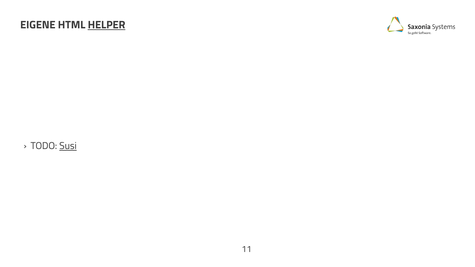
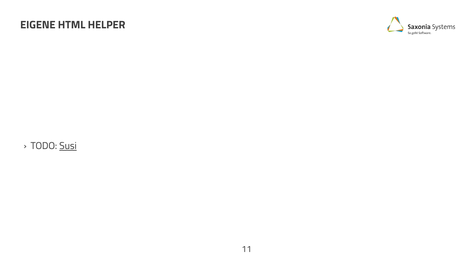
HELPER underline: present -> none (107, 25)
